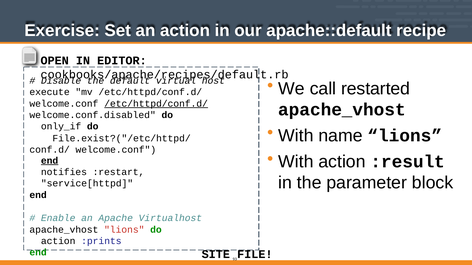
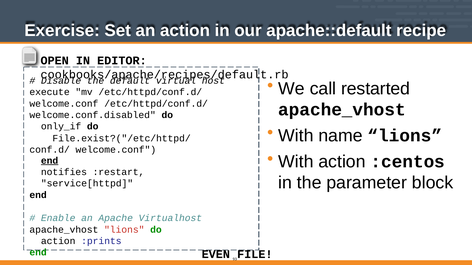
/etc/httpd/conf.d/ underline: present -> none (156, 104)
:result: :result -> :centos (408, 162)
SITE: SITE -> EVEN (216, 255)
